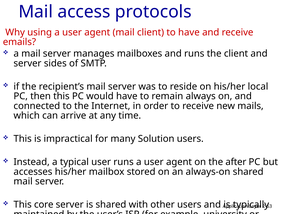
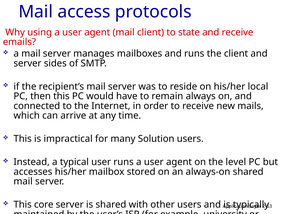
to have: have -> state (189, 32)
after: after -> level (236, 162)
